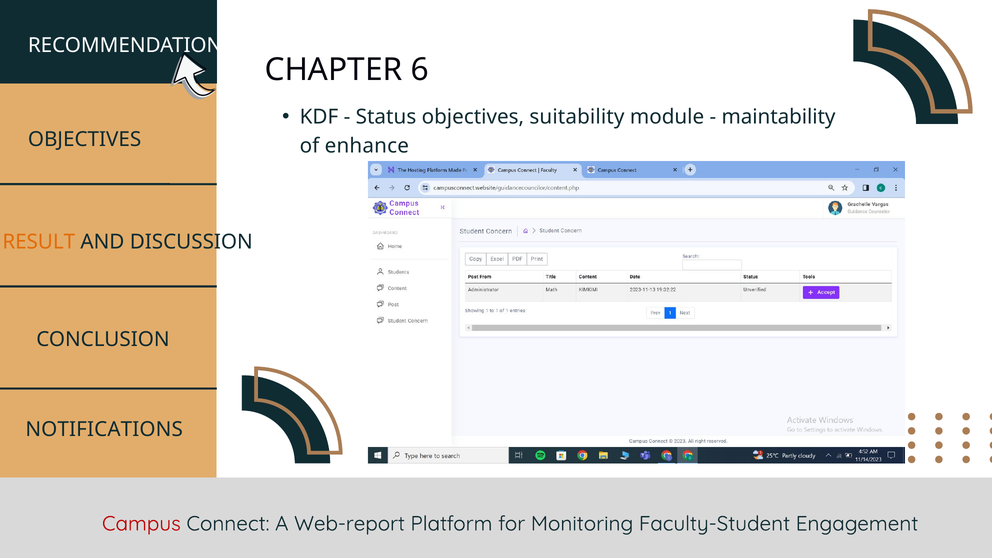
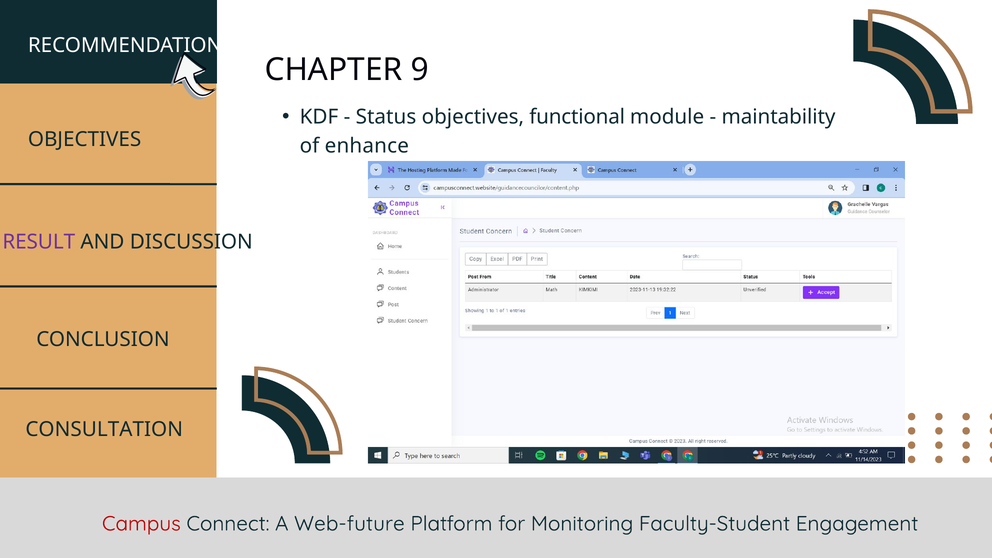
6: 6 -> 9 (420, 70)
suitability: suitability -> functional (577, 117)
RESULT colour: orange -> purple (39, 242)
NOTIFICATIONS: NOTIFICATIONS -> CONSULTATION (104, 429)
Web-report: Web-report -> Web-future (349, 524)
